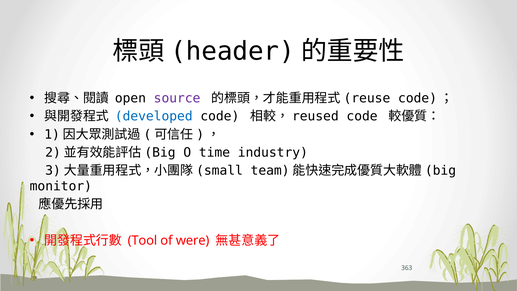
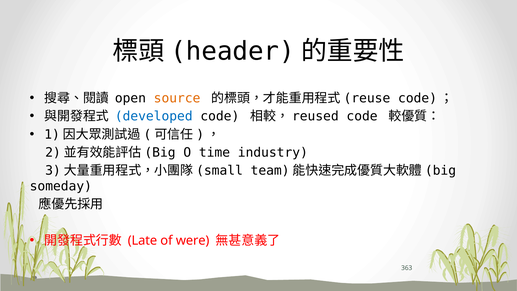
source colour: purple -> orange (177, 98)
monitor: monitor -> someday (61, 186)
Tool: Tool -> Late (142, 240)
